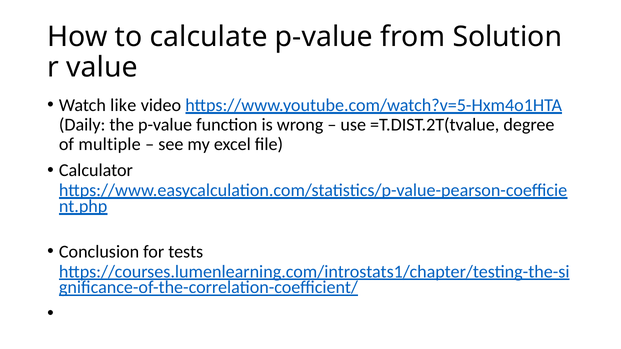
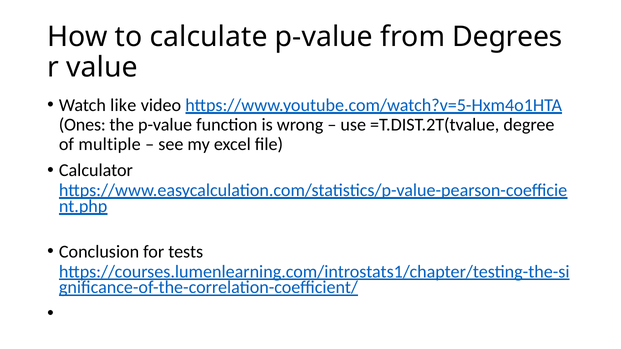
Solution: Solution -> Degrees (507, 37)
Daily: Daily -> Ones (82, 125)
